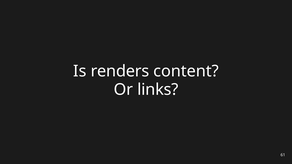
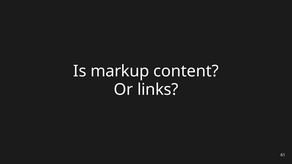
renders: renders -> markup (120, 71)
